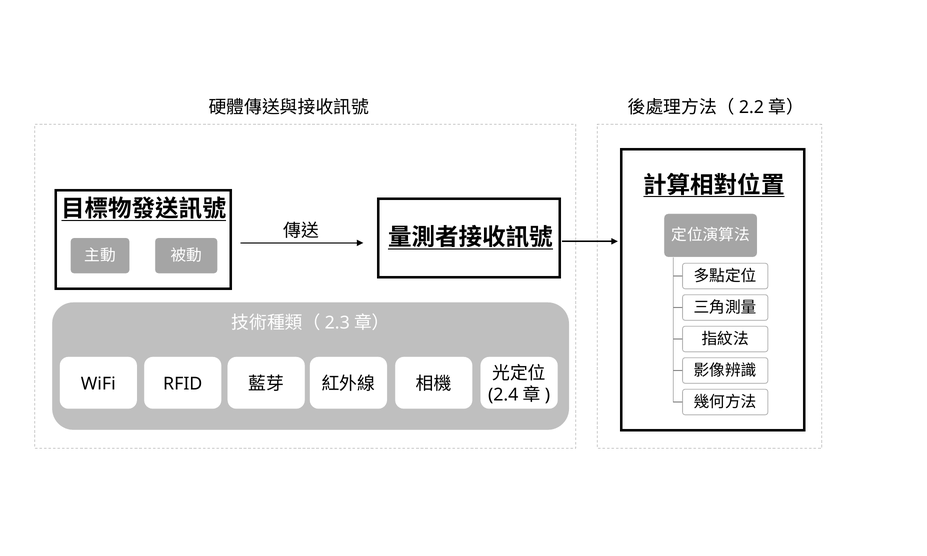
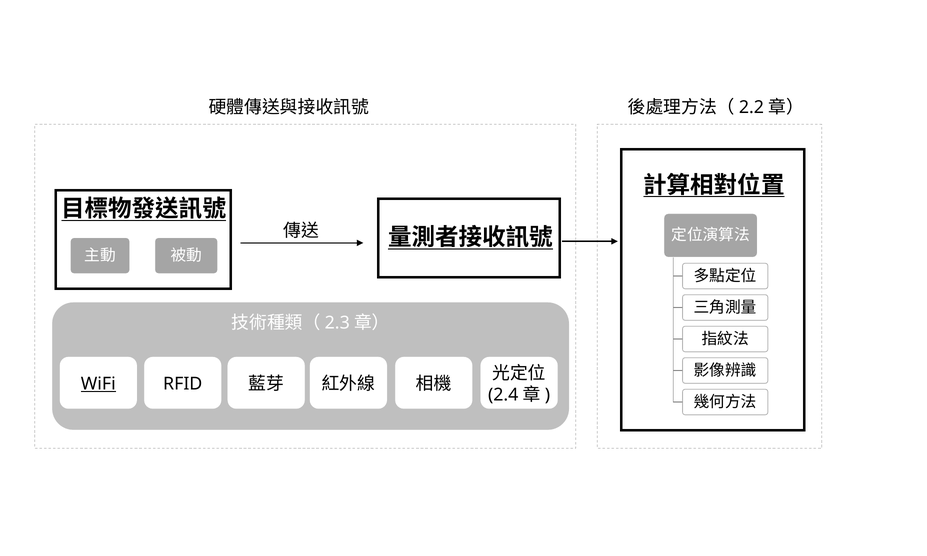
WiFi underline: none -> present (98, 384)
